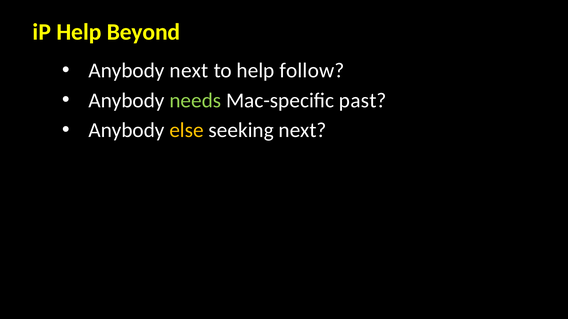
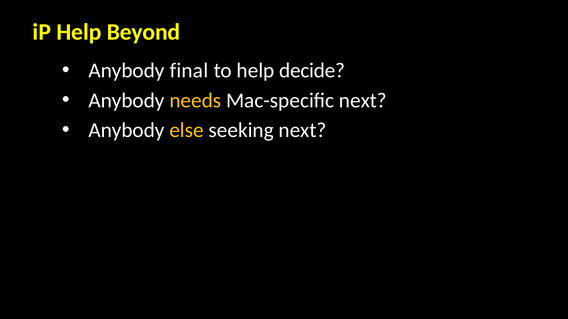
Anybody next: next -> final (189, 71)
follow: follow -> decide (312, 71)
needs colour: light green -> yellow (195, 101)
Mac-specific past: past -> next (363, 101)
